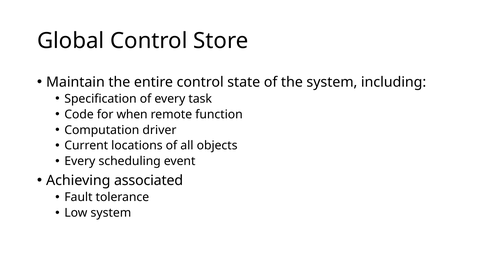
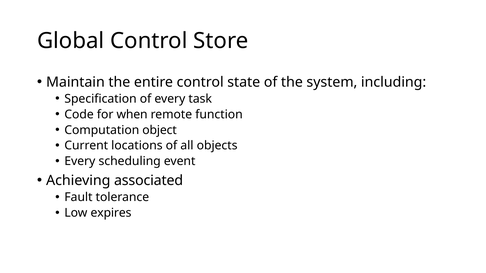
driver: driver -> object (160, 130)
Low system: system -> expires (111, 213)
